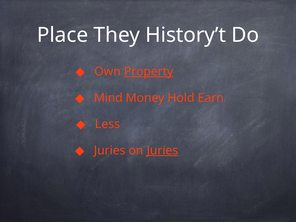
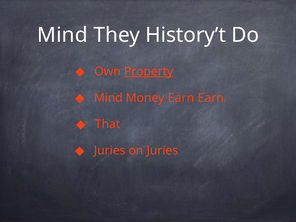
Place: Place -> Mind (62, 35)
Money Hold: Hold -> Earn (181, 98)
Less: Less -> That (108, 124)
Juries underline: present -> none (162, 150)
